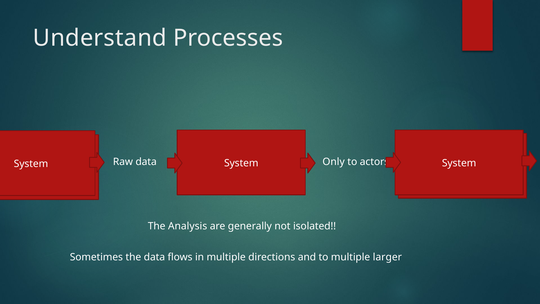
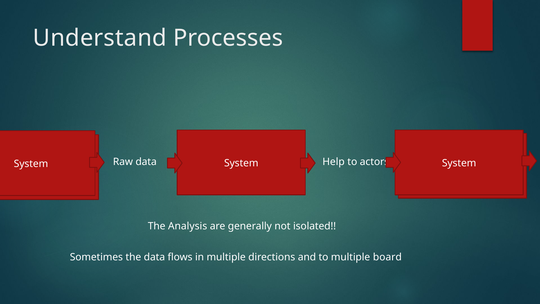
Only: Only -> Help (334, 162)
larger: larger -> board (387, 257)
